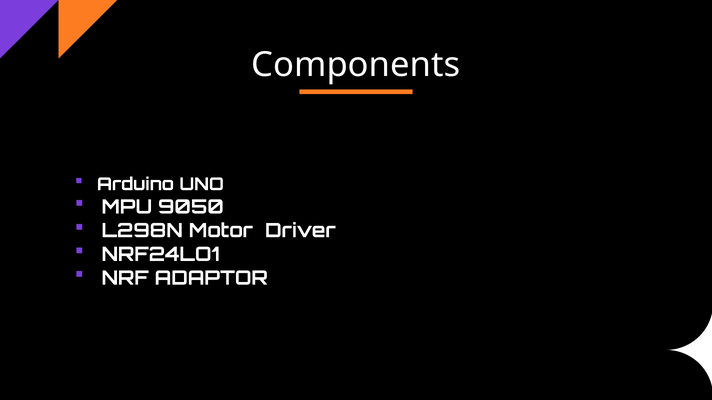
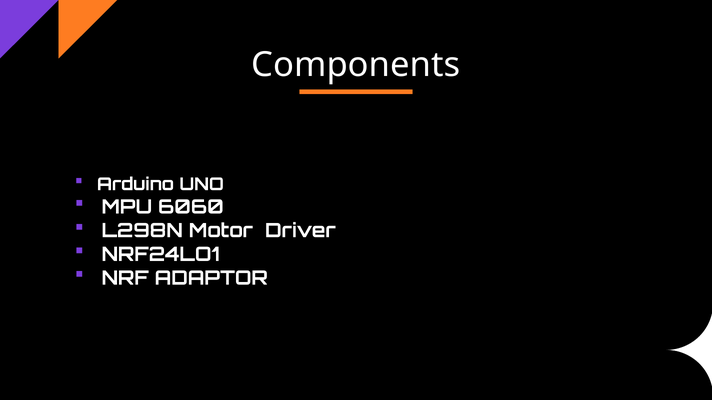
9050: 9050 -> 6060 (191, 207)
